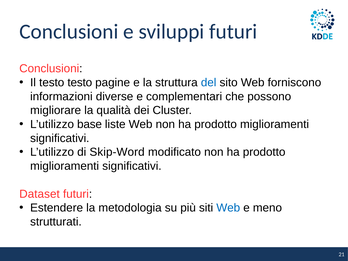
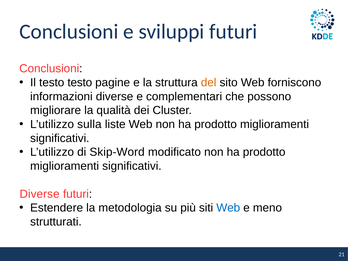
del colour: blue -> orange (209, 83)
base: base -> sulla (89, 124)
Dataset: Dataset -> Diverse (40, 194)
